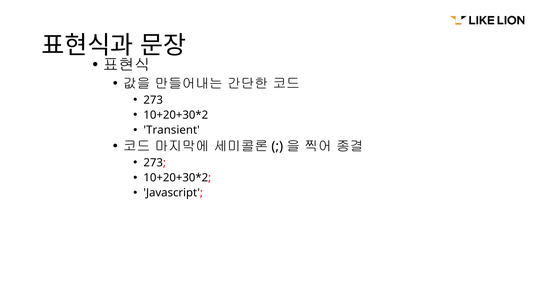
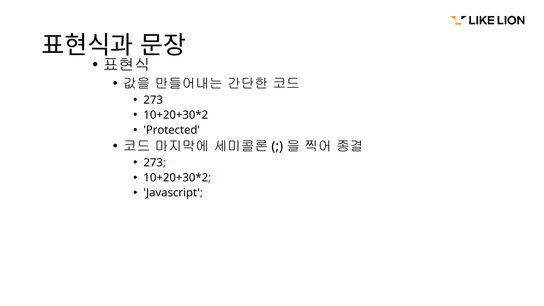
Transient: Transient -> Protected (172, 130)
